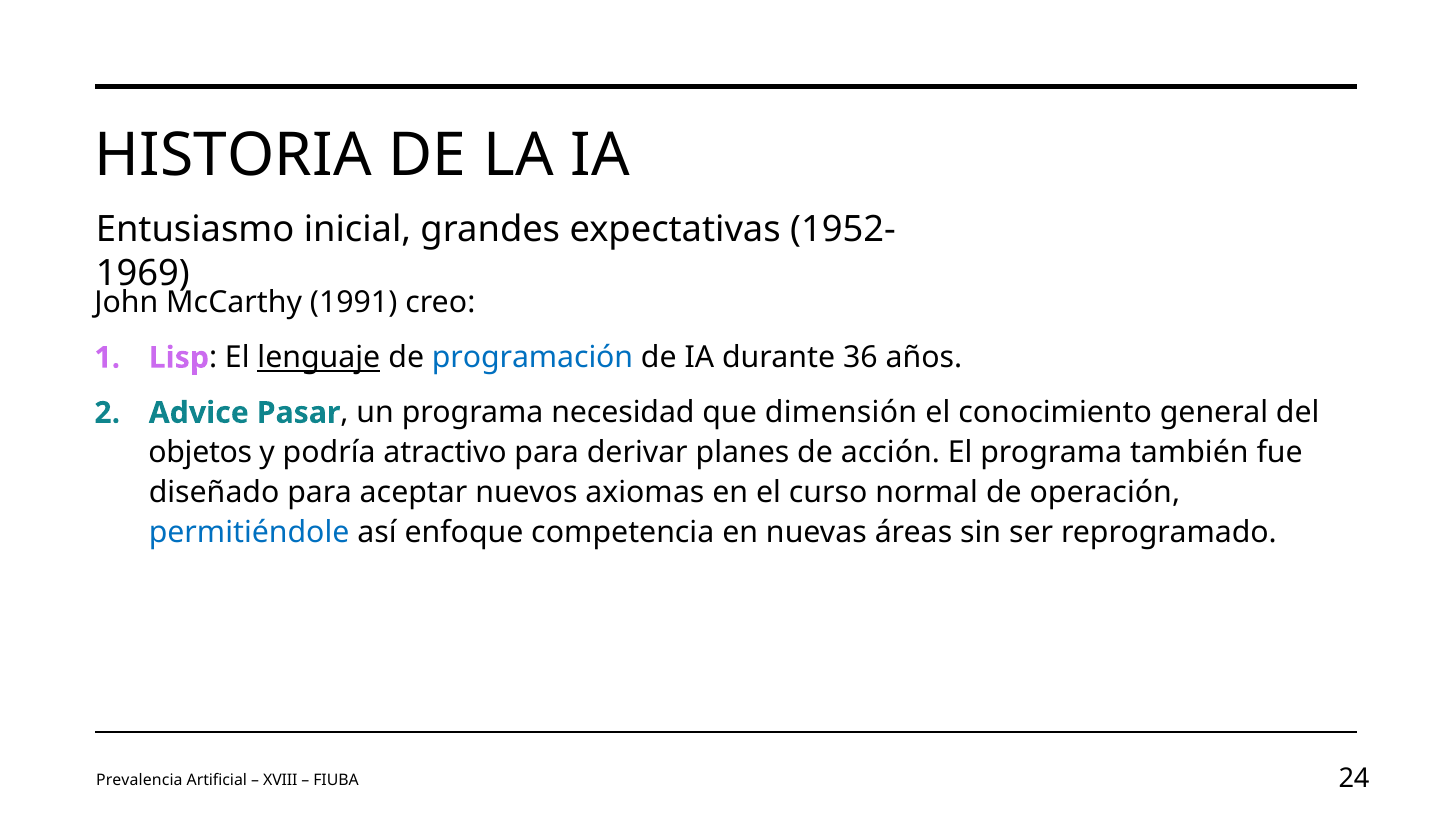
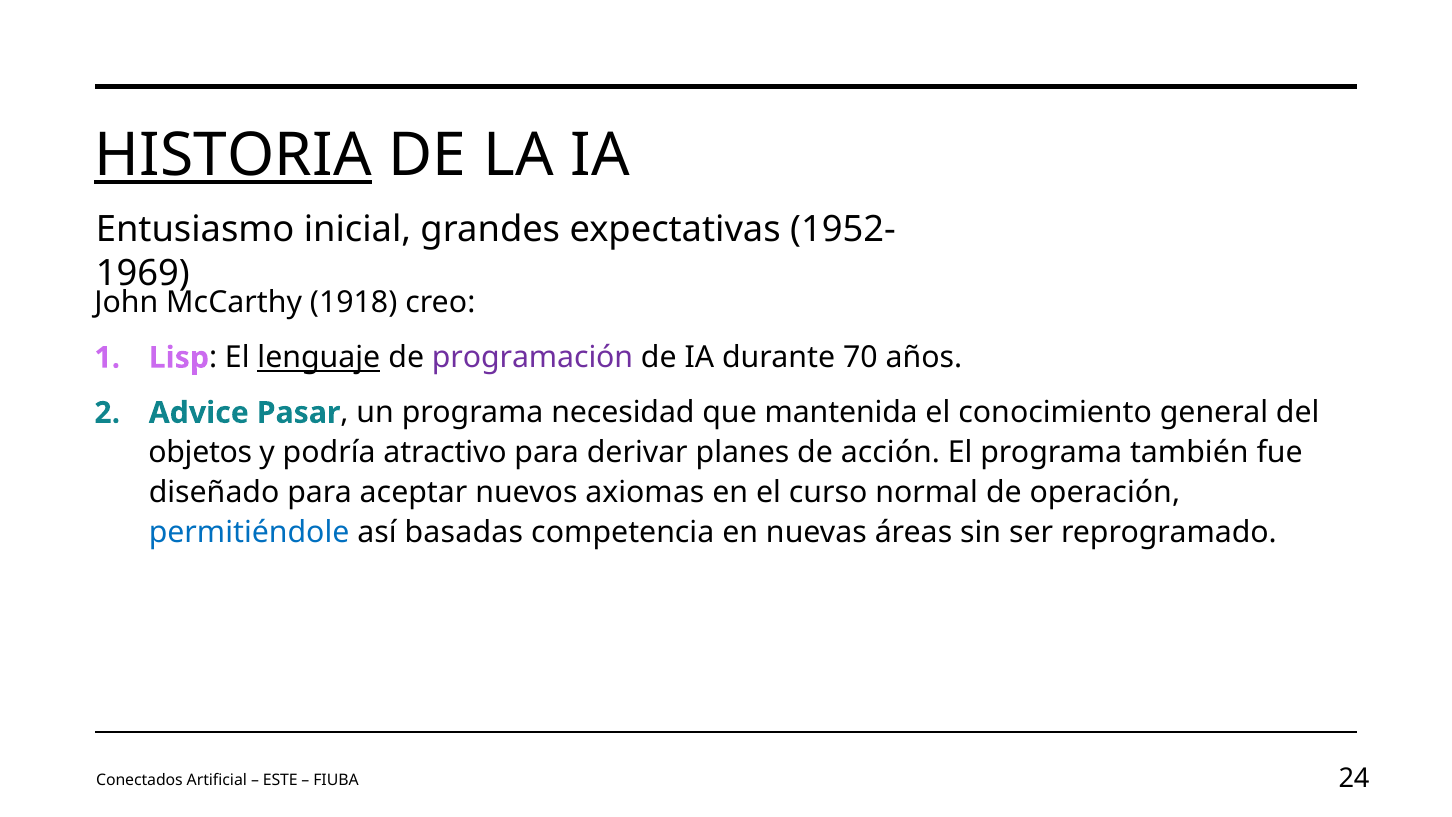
HISTORIA underline: none -> present (233, 156)
1991: 1991 -> 1918 (354, 302)
programación colour: blue -> purple (533, 358)
36: 36 -> 70 (860, 358)
dimensión: dimensión -> mantenida (841, 413)
enfoque: enfoque -> basadas (464, 533)
Prevalencia: Prevalencia -> Conectados (139, 780)
XVIII: XVIII -> ESTE (280, 780)
